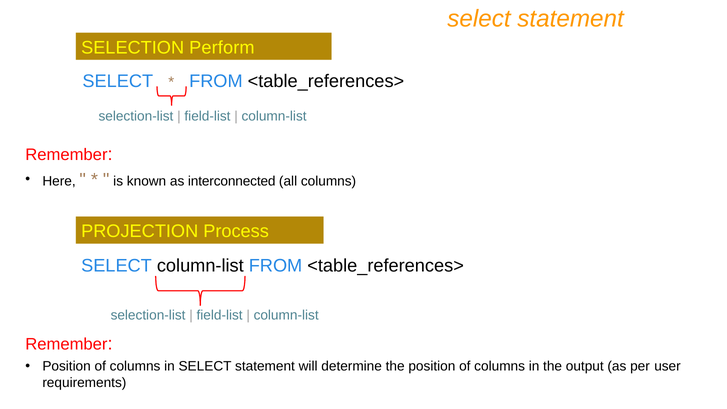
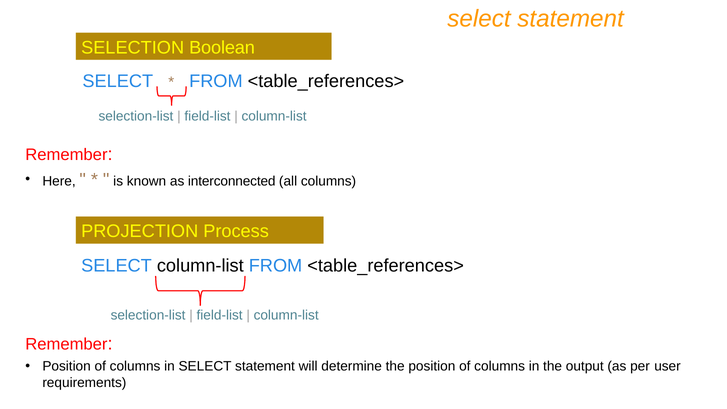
Perform: Perform -> Boolean (222, 48)
